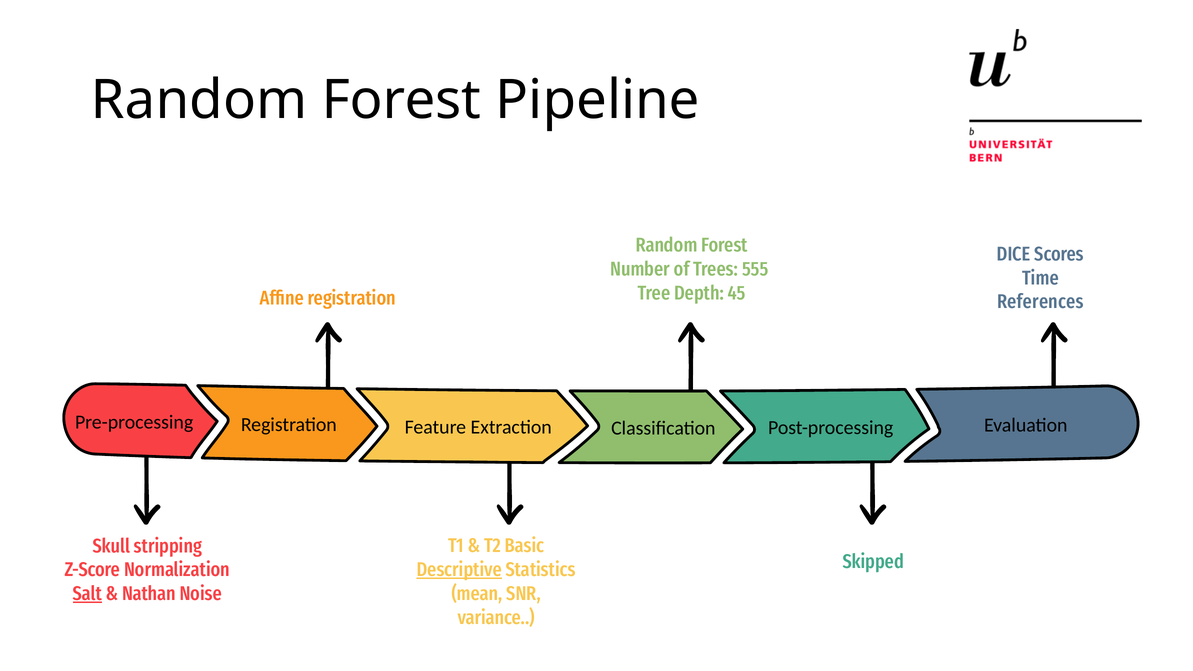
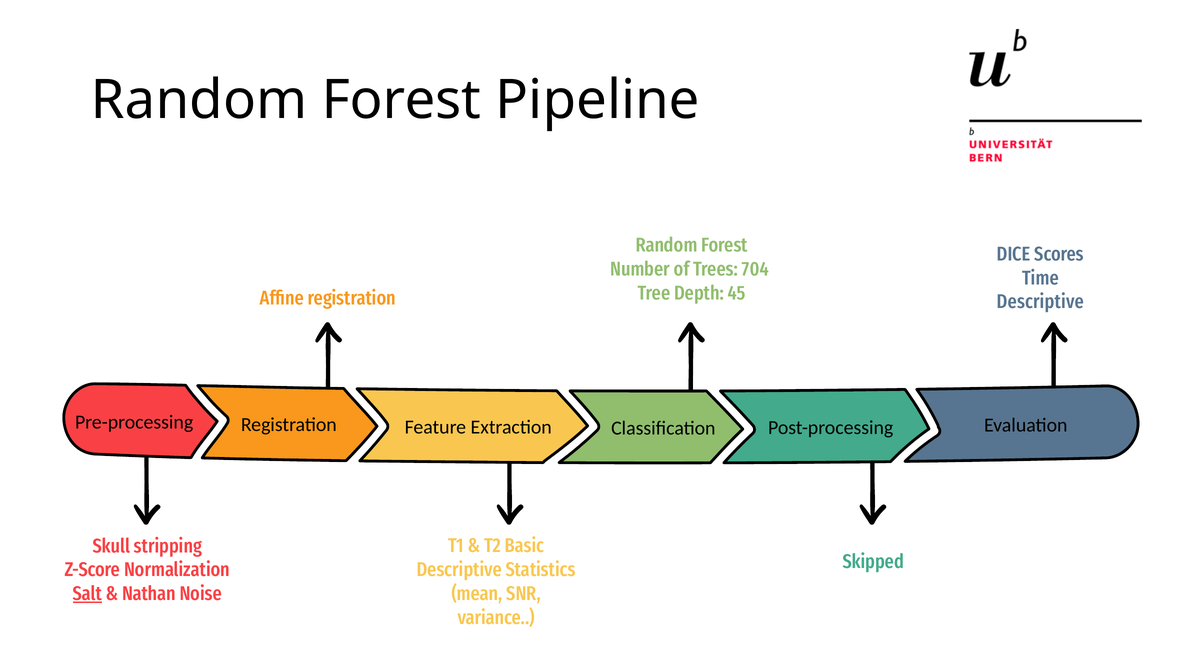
555: 555 -> 704 (755, 269)
References: References -> Descriptive (1040, 302)
Descriptive underline: present -> none (459, 570)
